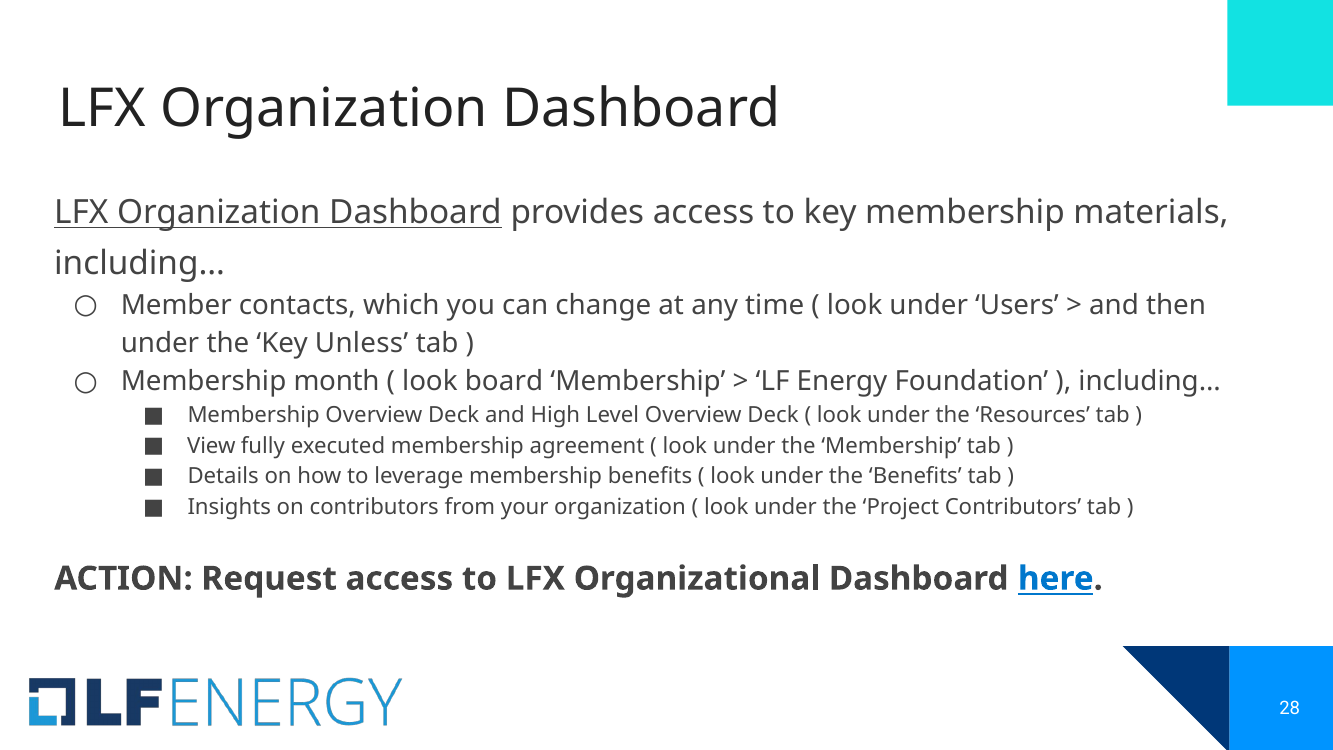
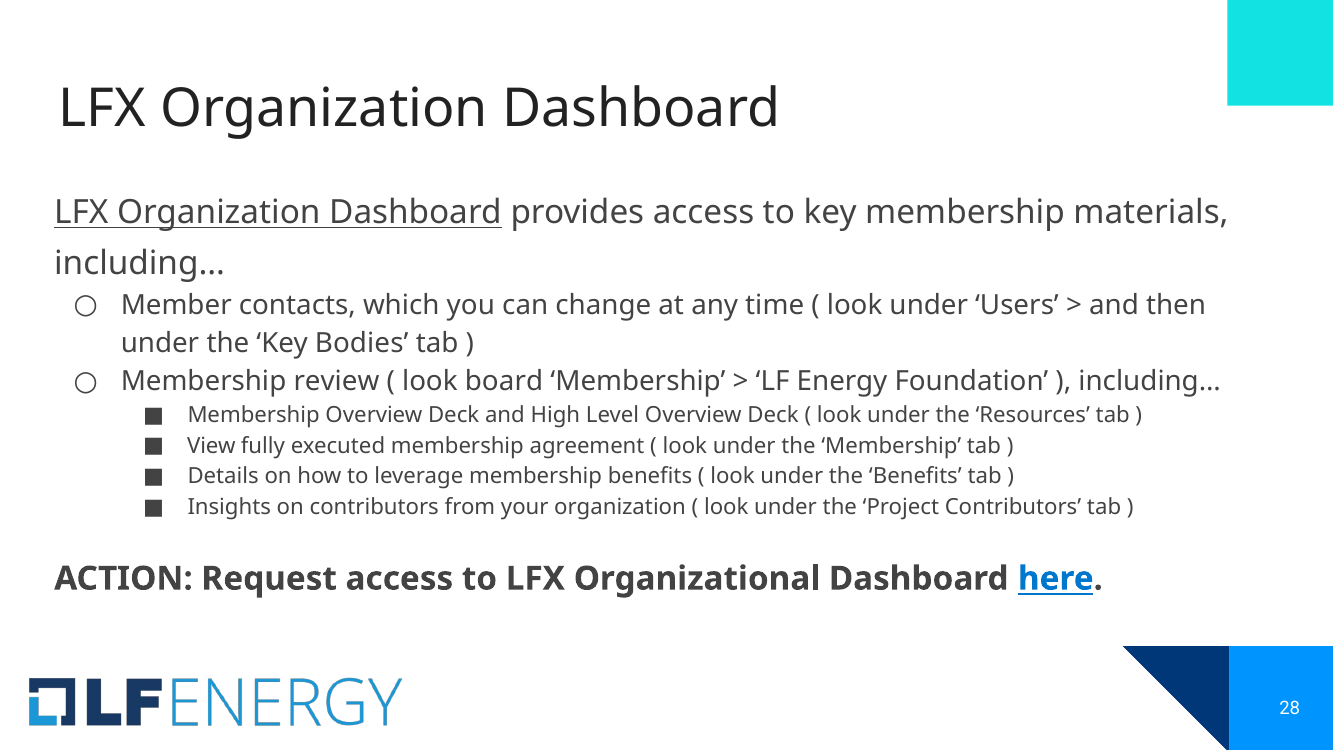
Unless: Unless -> Bodies (362, 343)
month: month -> review (336, 381)
